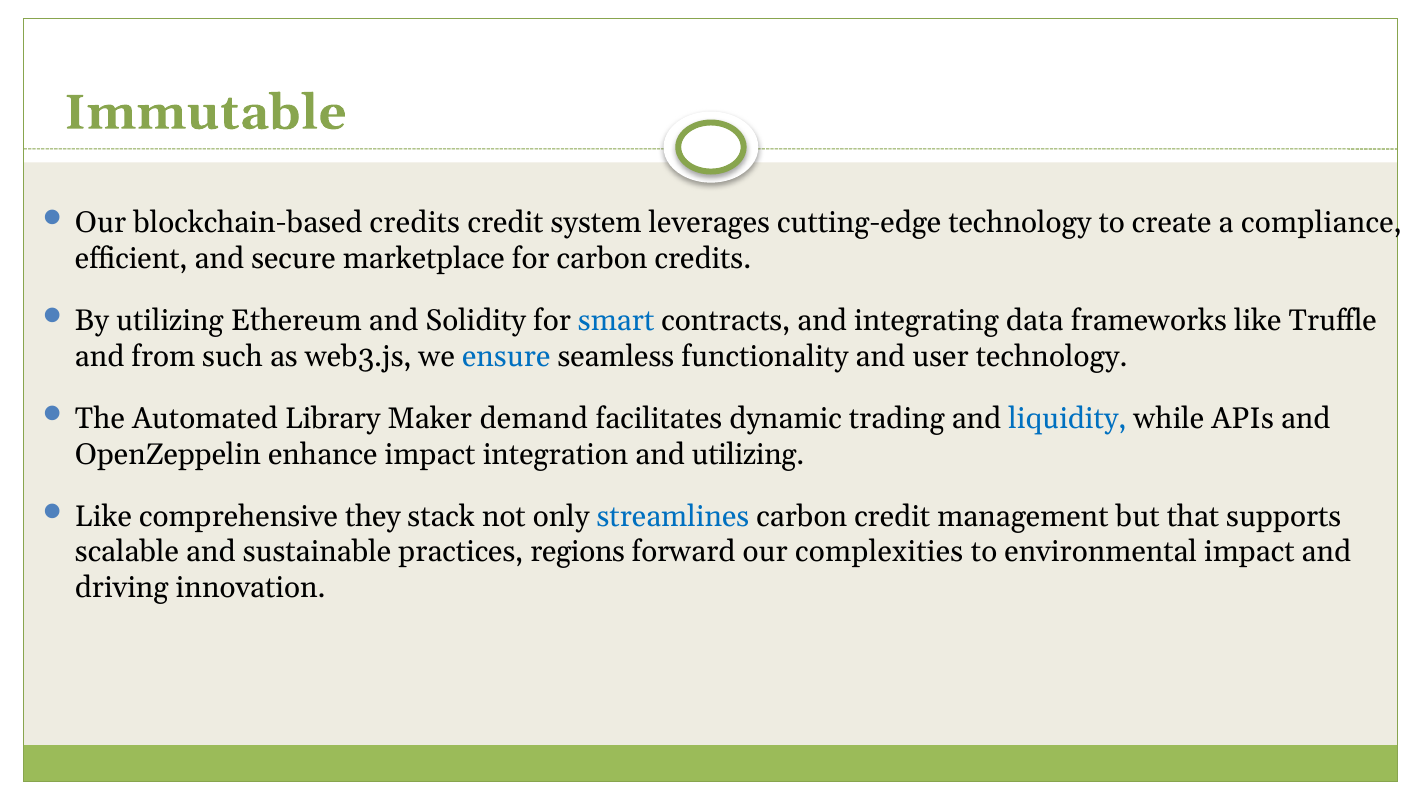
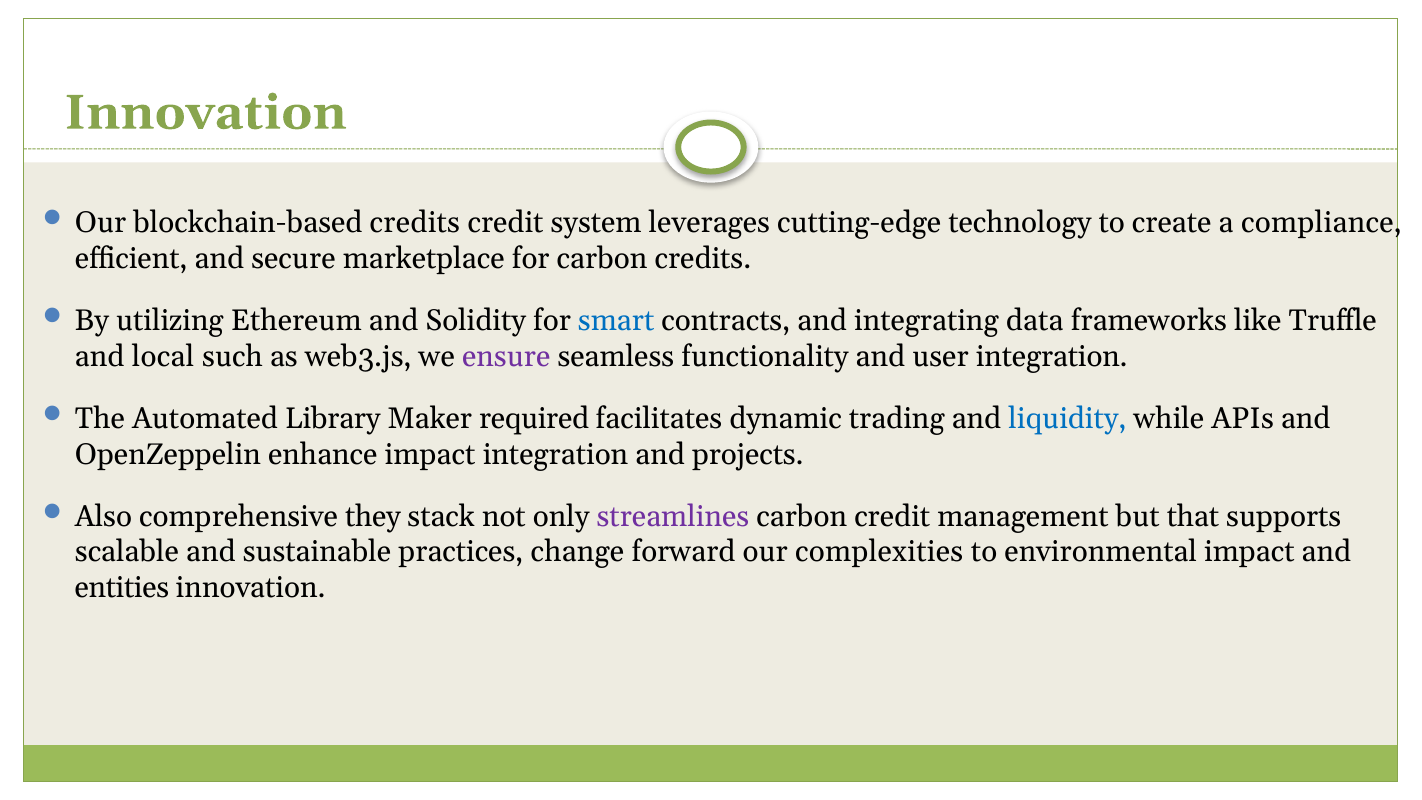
Immutable: Immutable -> Innovation (205, 113)
from: from -> local (163, 356)
ensure colour: blue -> purple (506, 356)
user technology: technology -> integration (1052, 356)
demand: demand -> required (534, 419)
and utilizing: utilizing -> projects (748, 454)
Like: Like -> Also (103, 516)
streamlines colour: blue -> purple (673, 516)
regions: regions -> change (577, 552)
driving: driving -> entities (122, 588)
